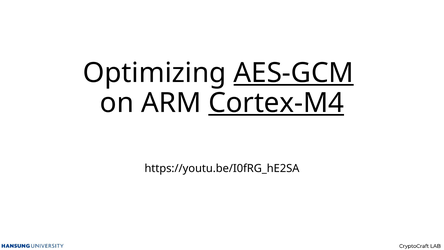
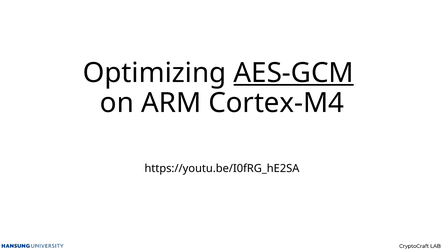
Cortex-M4 underline: present -> none (276, 103)
